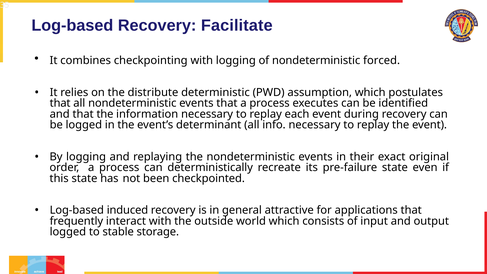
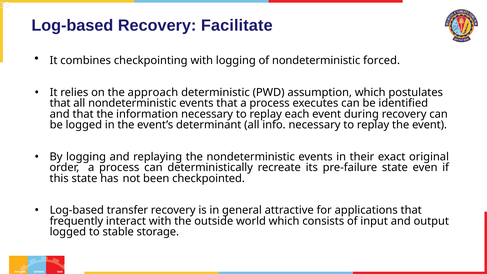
distribute: distribute -> approach (153, 93)
induced: induced -> transfer (127, 210)
